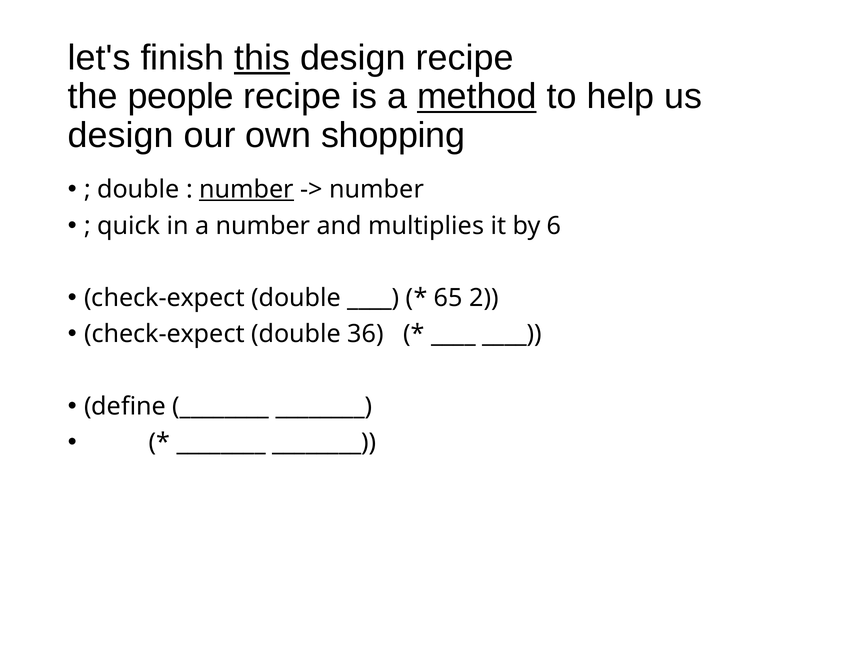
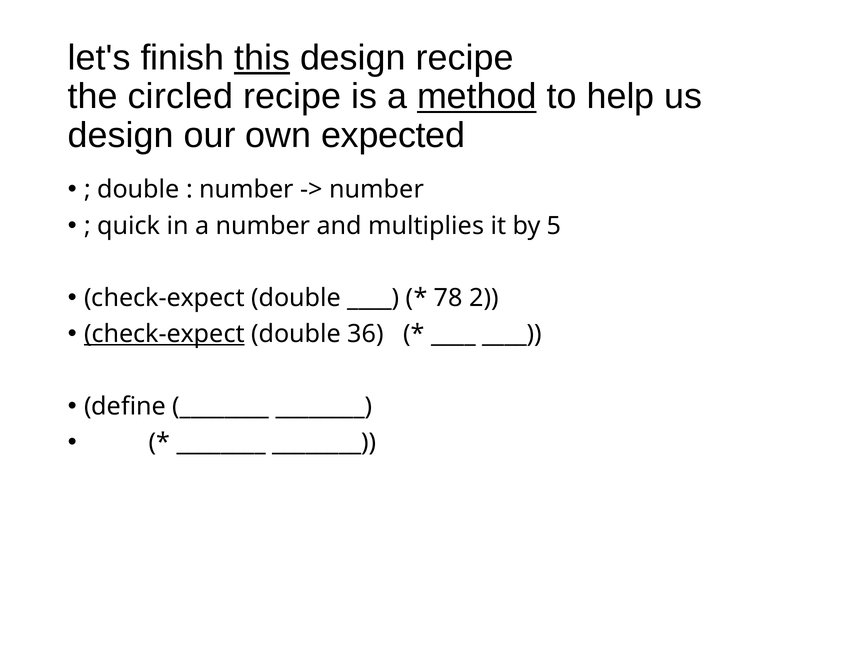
people: people -> circled (180, 97)
shopping: shopping -> expected (393, 135)
number underline: present -> none (247, 190)
6: 6 -> 5 (554, 226)
65: 65 -> 78 (448, 298)
check-expect underline: none -> present (164, 334)
